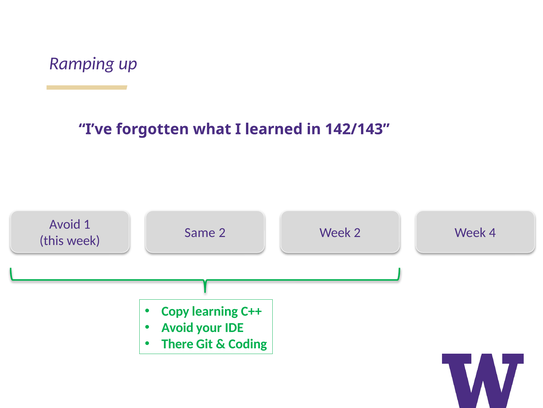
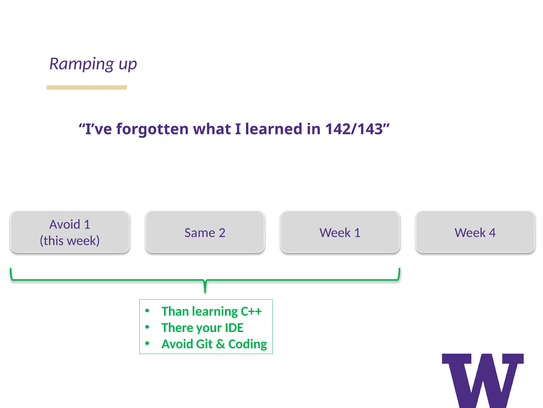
Week 2: 2 -> 1 (357, 232)
Copy: Copy -> Than (175, 311)
Avoid: Avoid -> There (177, 327)
There: There -> Avoid (177, 343)
